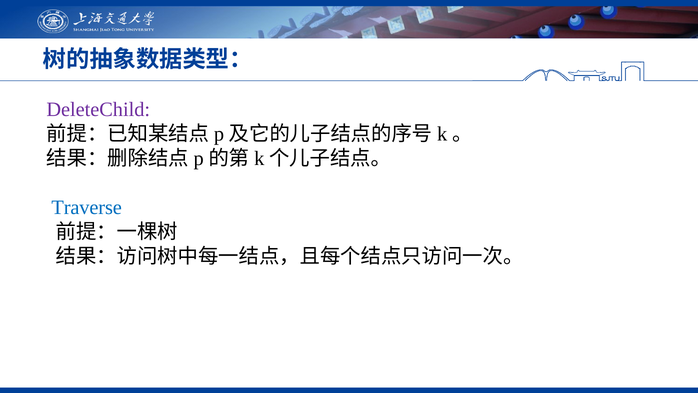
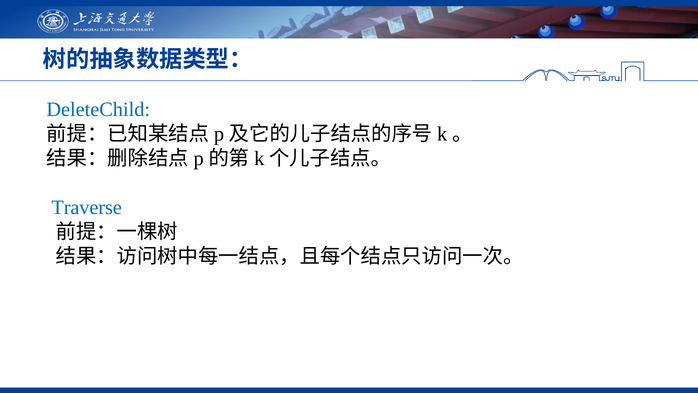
DeleteChild colour: purple -> blue (98, 109)
